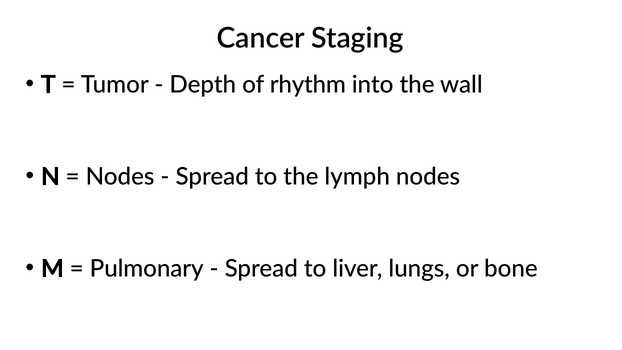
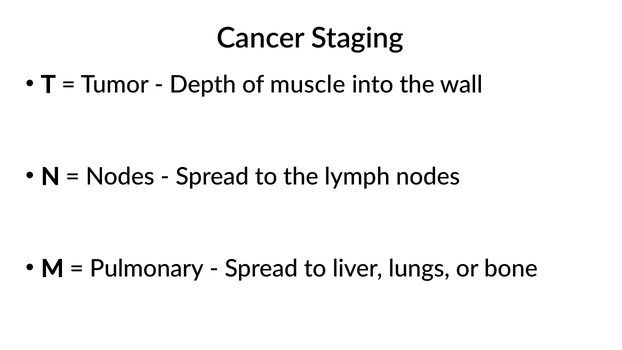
rhythm: rhythm -> muscle (308, 85)
